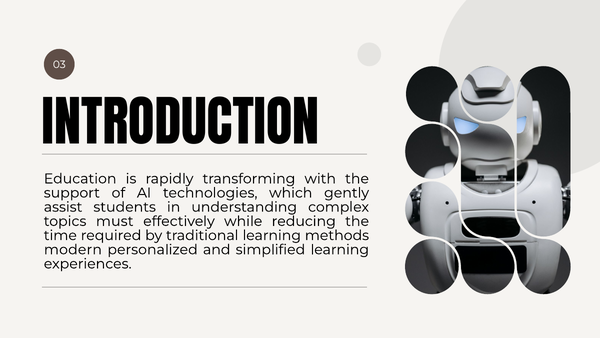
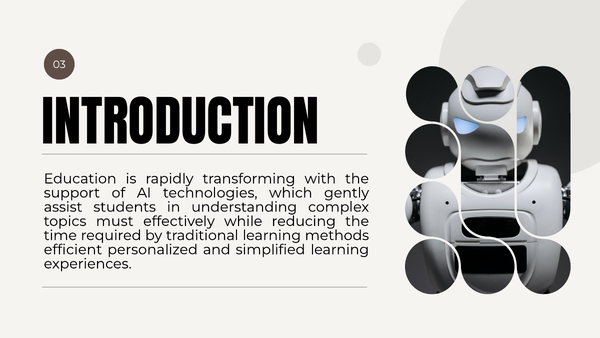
modern: modern -> efficient (73, 249)
